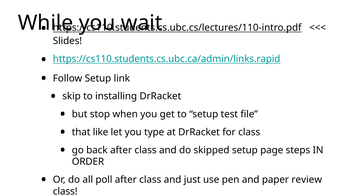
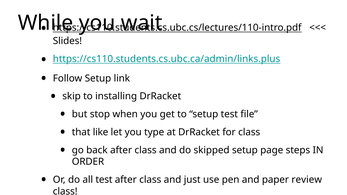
https://cs110.students.cs.ubc.ca/admin/links.rapid: https://cs110.students.cs.ubc.ca/admin/links.rapid -> https://cs110.students.cs.ubc.ca/admin/links.plus (167, 59)
all poll: poll -> test (104, 180)
